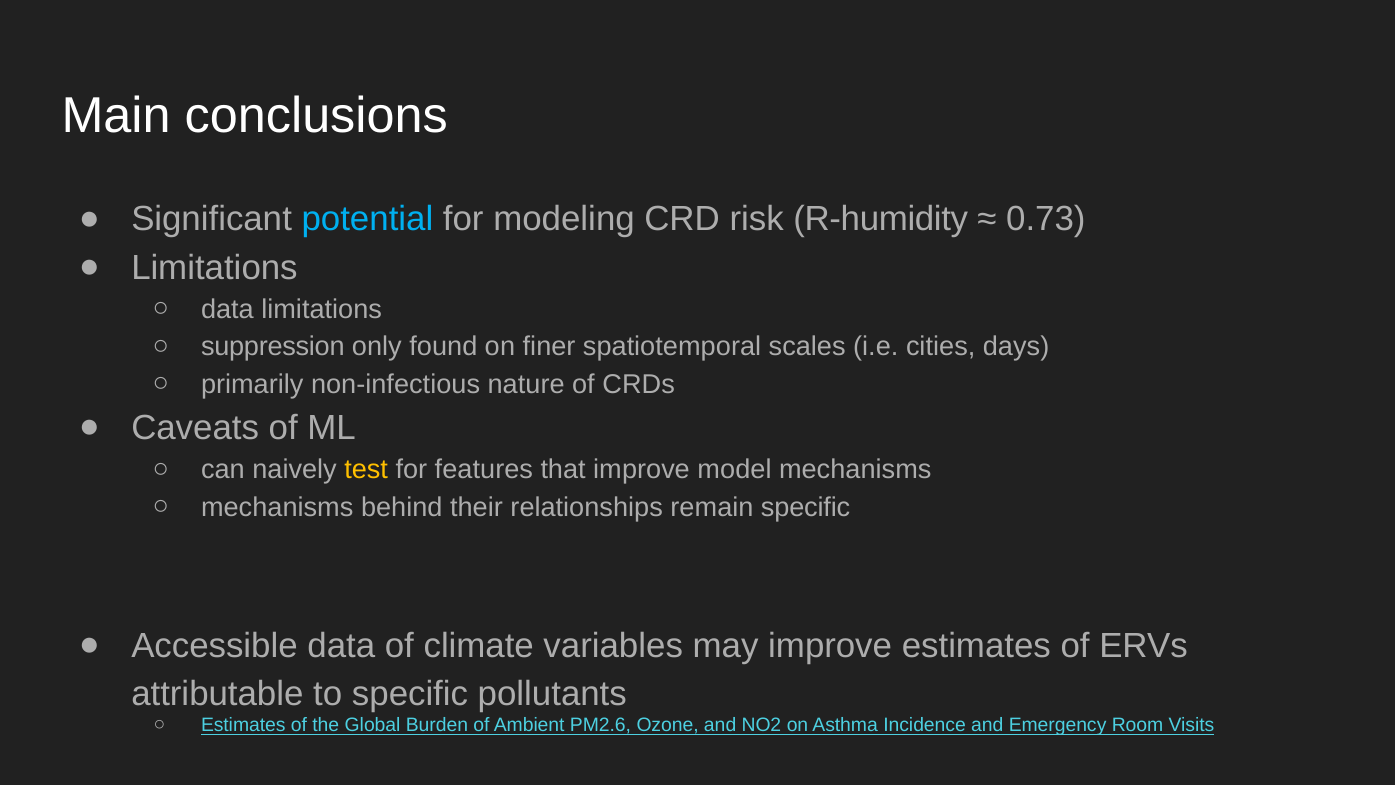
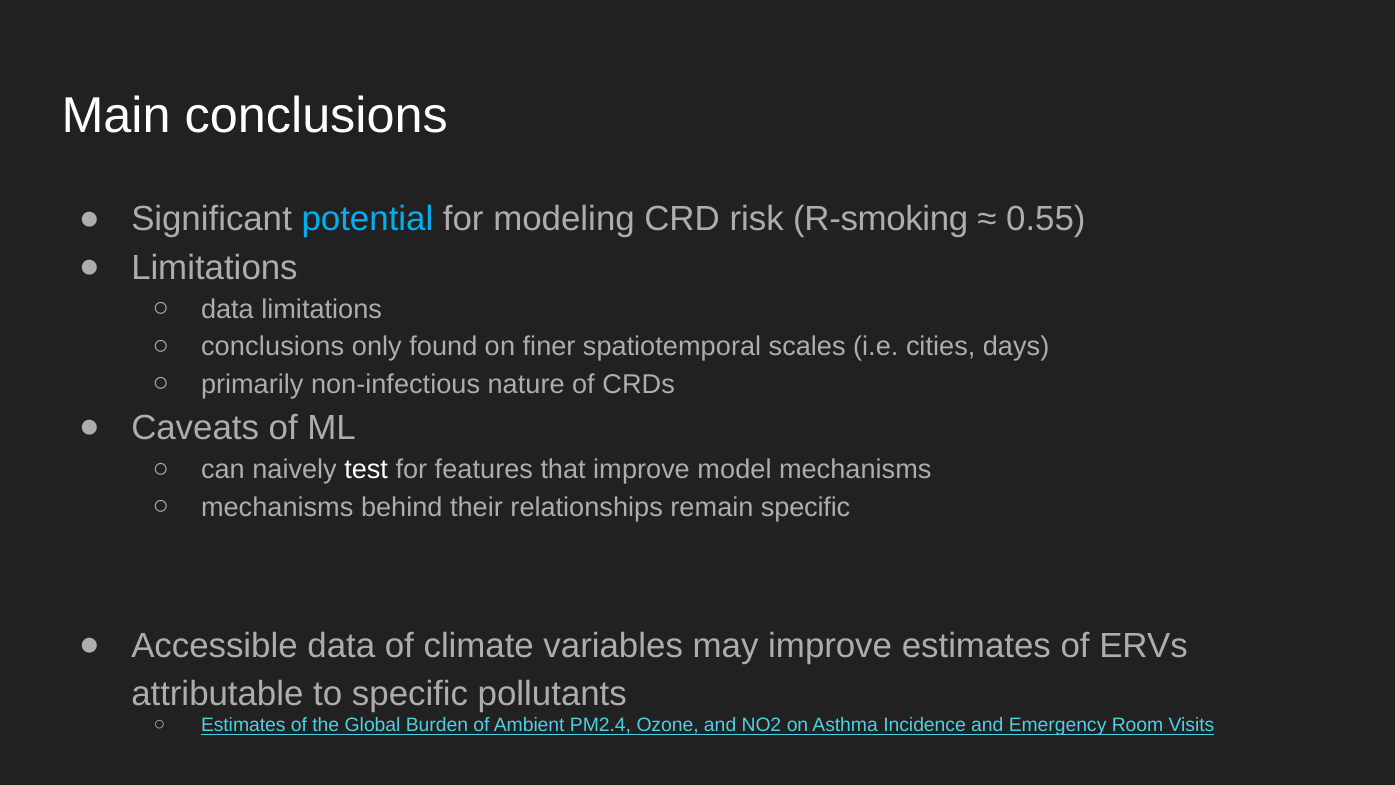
R-humidity: R-humidity -> R-smoking (881, 219)
0.73: 0.73 -> 0.55 (1046, 219)
suppression: suppression -> conclusions (273, 347)
test colour: yellow -> white (366, 470)
PM2.6: PM2.6 -> PM2.4 (601, 725)
